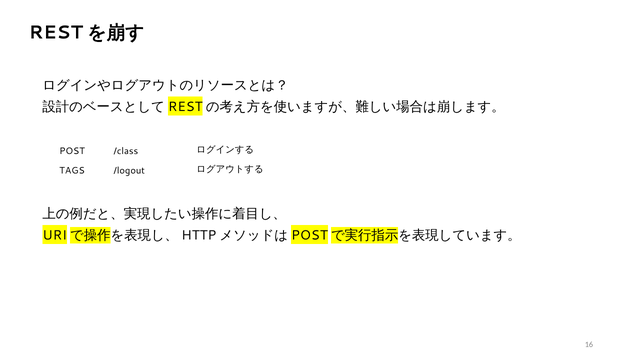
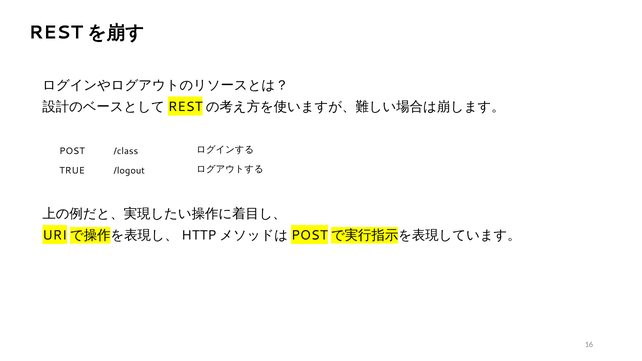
TAGS: TAGS -> TRUE (72, 171)
